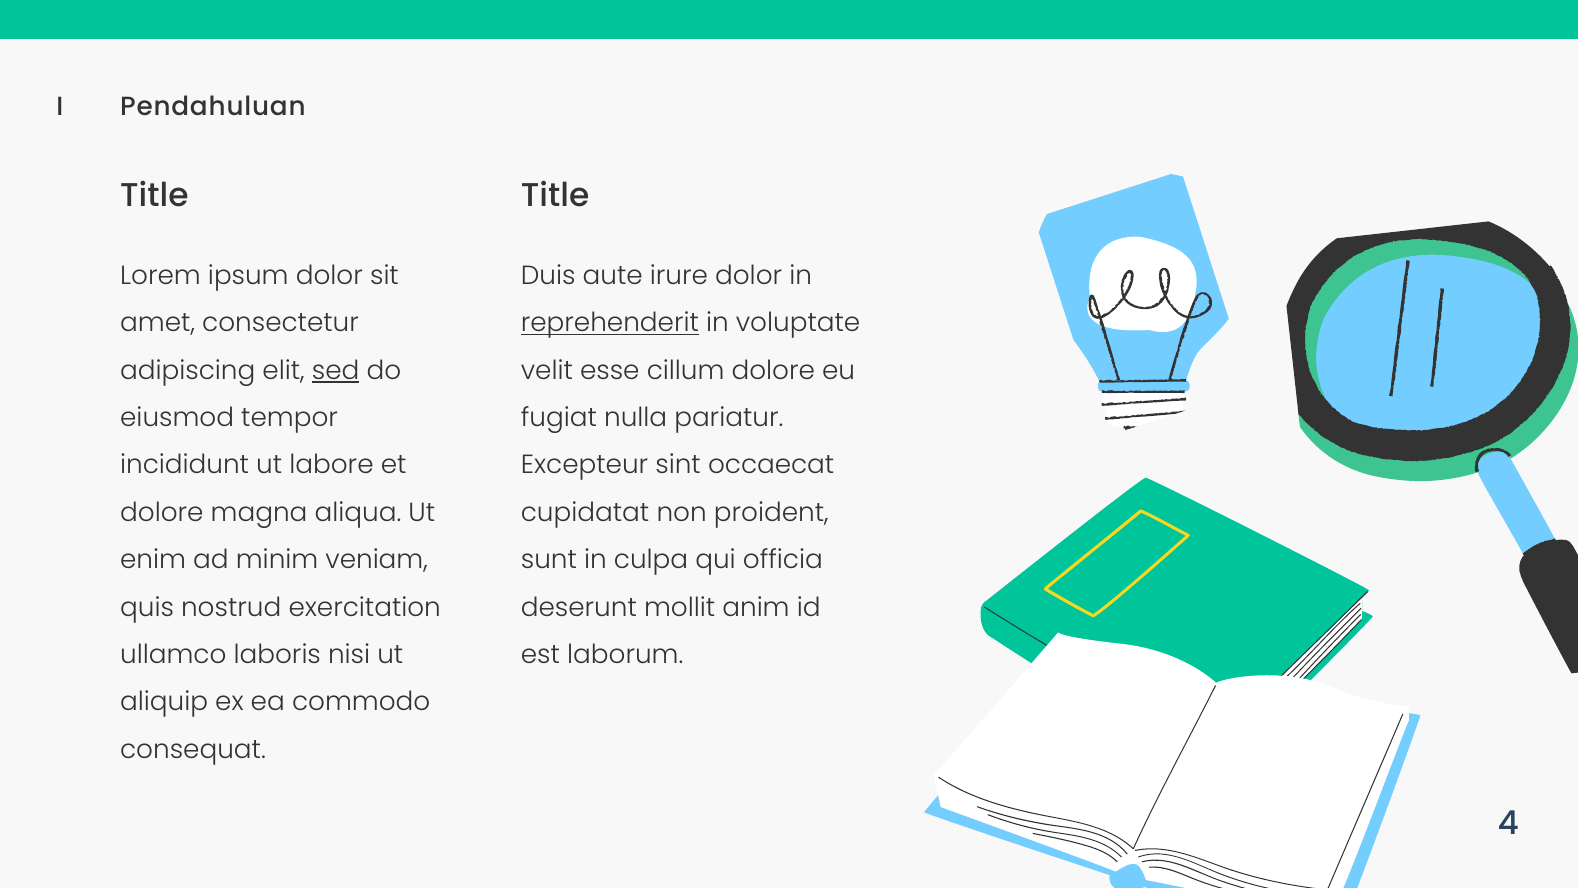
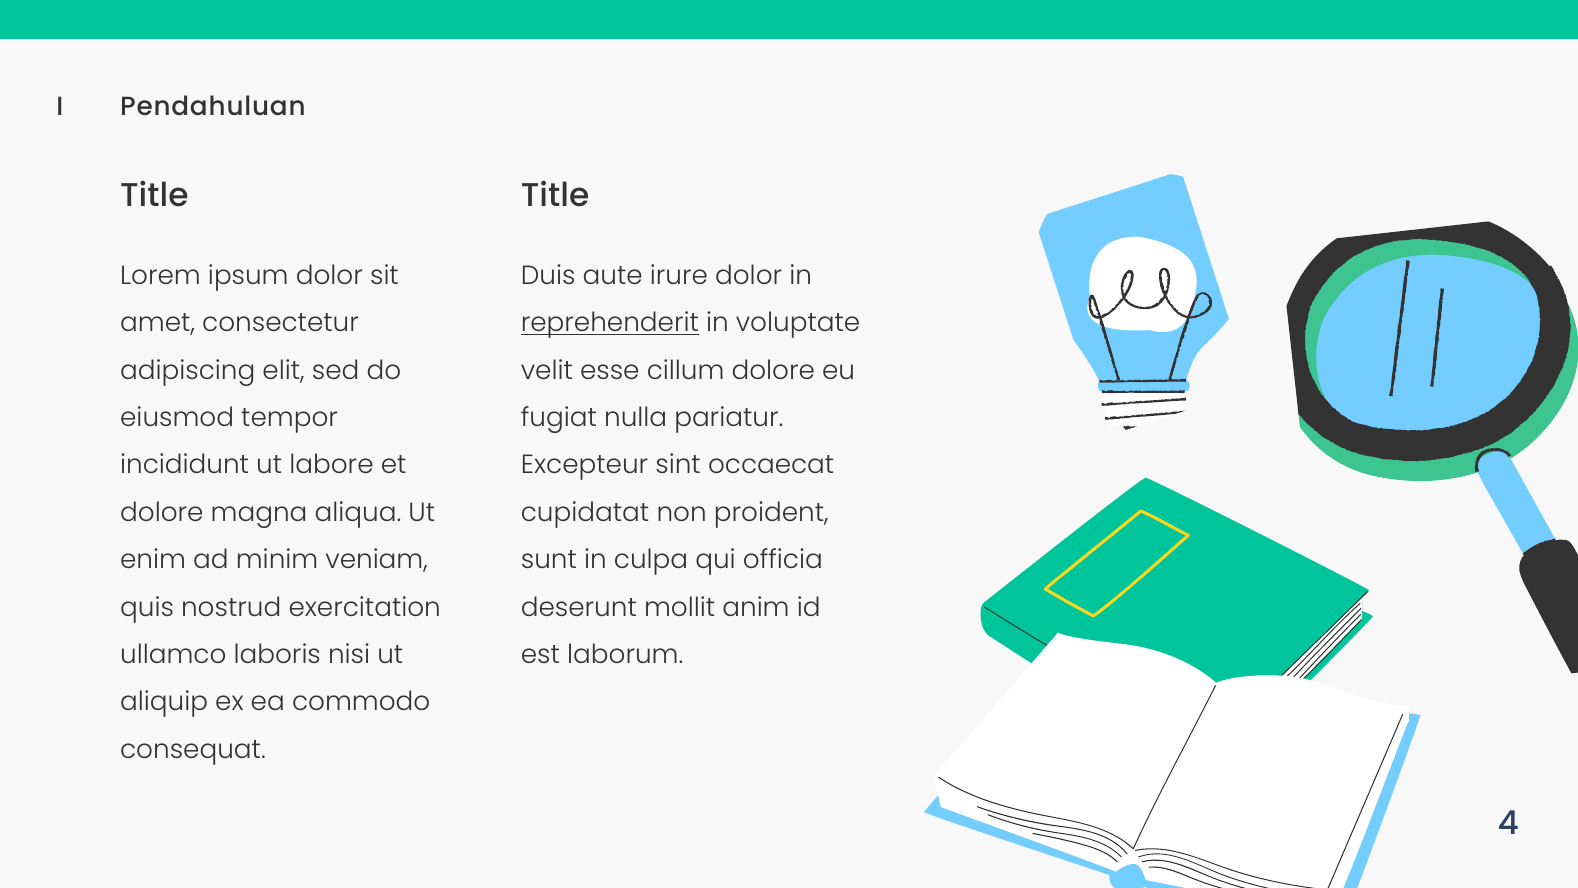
sed underline: present -> none (336, 370)
